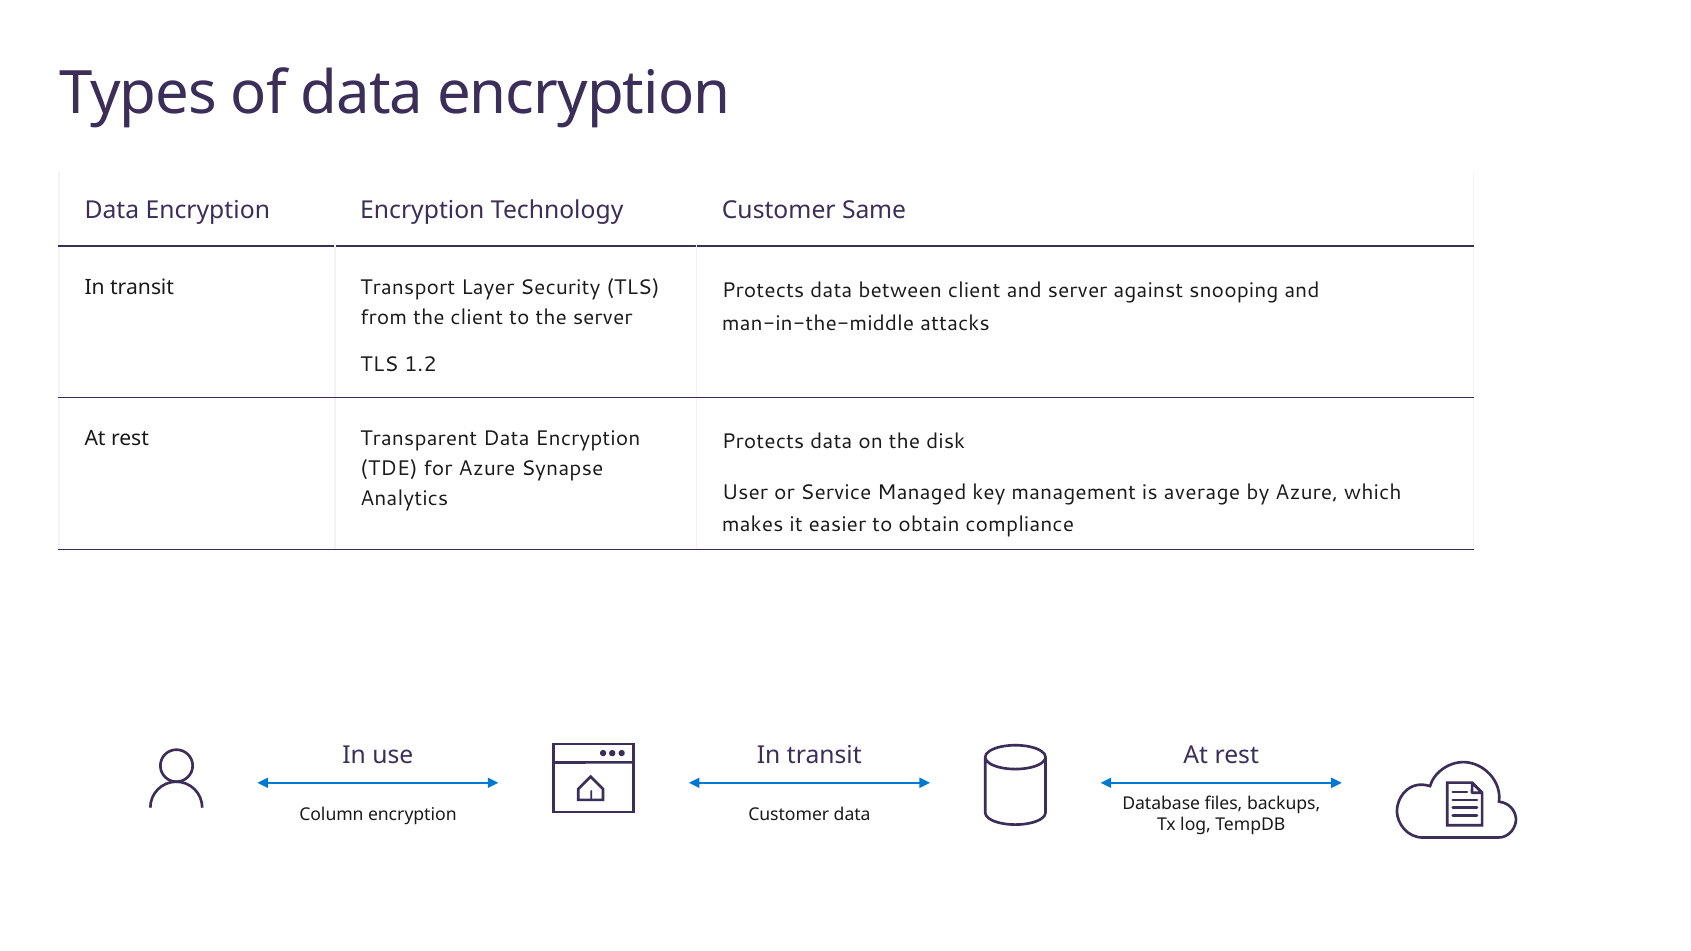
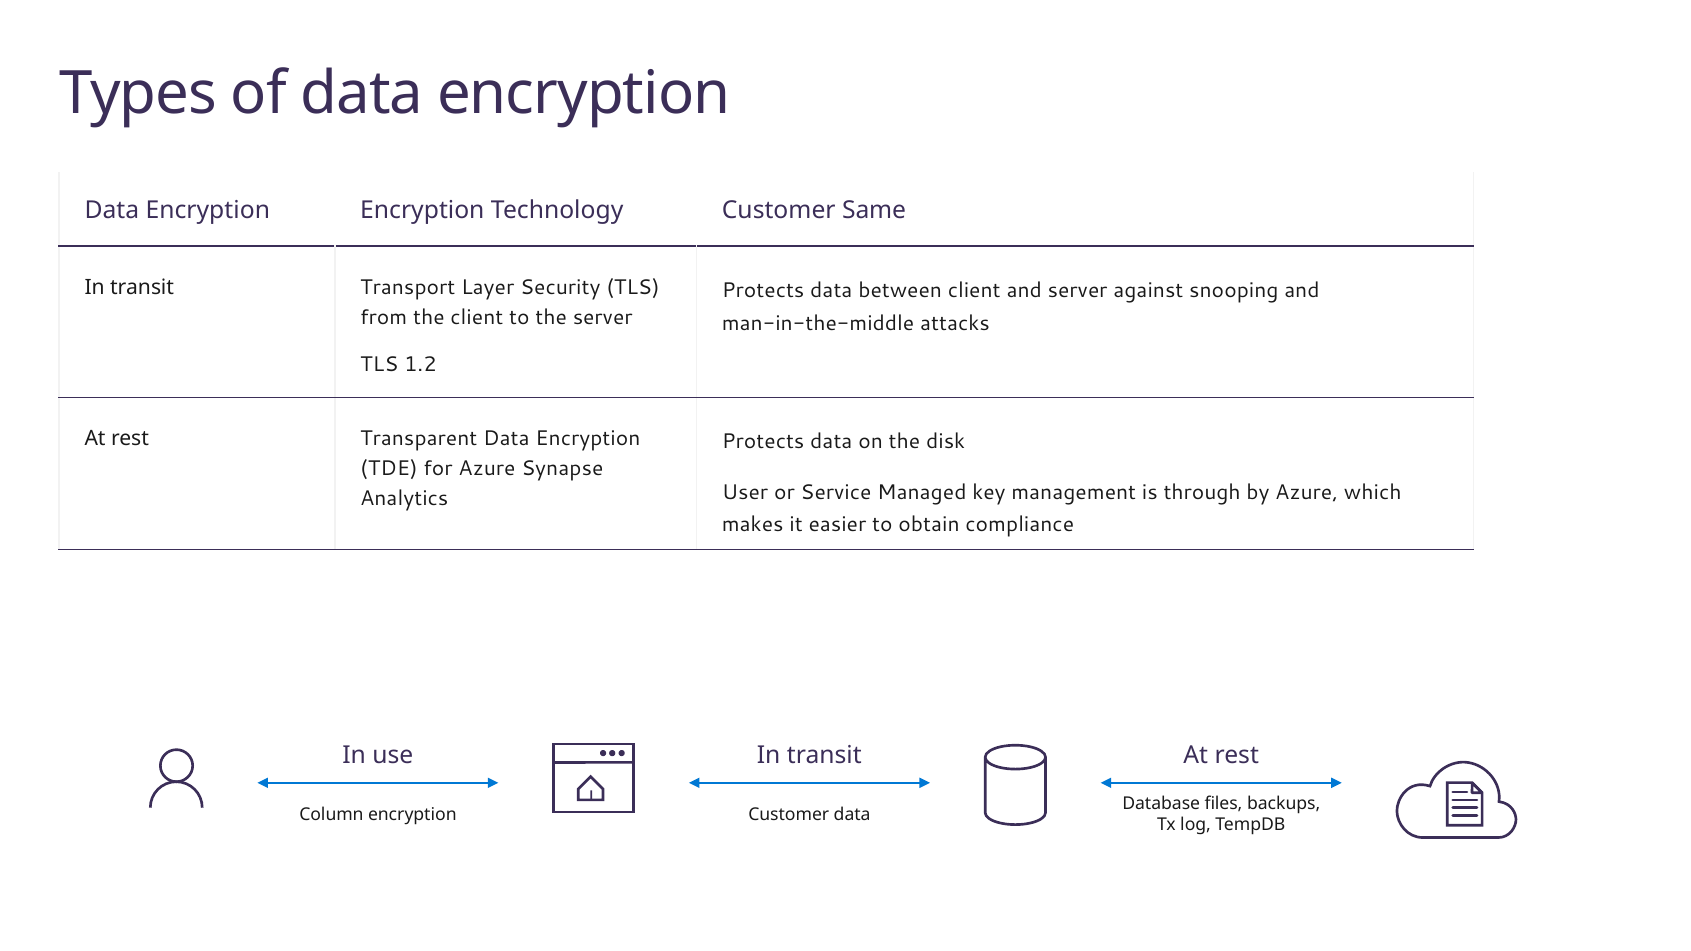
average: average -> through (1202, 492)
